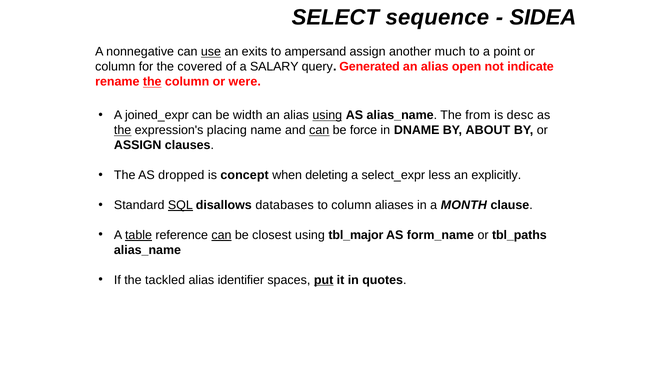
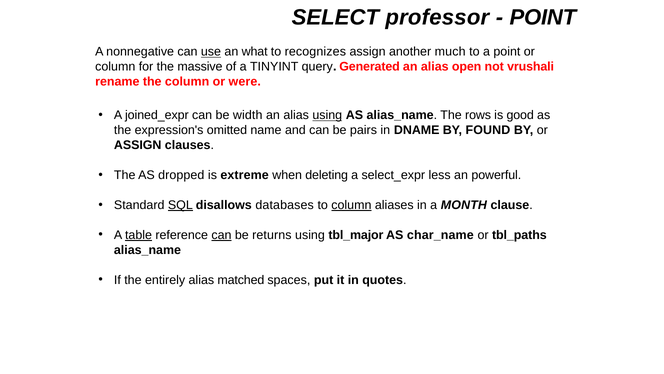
sequence: sequence -> professor (437, 17)
SIDEA: SIDEA -> POINT (543, 17)
exits: exits -> what (255, 52)
ampersand: ampersand -> recognizes (315, 52)
covered: covered -> massive (200, 67)
SALARY: SALARY -> TINYINT (274, 67)
indicate: indicate -> vrushali (531, 67)
the underline: present -> none (152, 82)
from: from -> rows (478, 115)
desc: desc -> good (520, 115)
the underline: present -> none (123, 130)
placing: placing -> omitted (227, 130)
can underline: present -> none (319, 130)
force: force -> pairs (363, 130)
ABOUT: ABOUT -> FOUND (488, 130)
concept: concept -> extreme (245, 175)
explicitly: explicitly -> powerful (496, 175)
column underline: none -> present (351, 205)
closest: closest -> returns (272, 235)
form_name: form_name -> char_name (440, 235)
tackled: tackled -> entirely (165, 280)
identifier: identifier -> matched (241, 280)
put underline: present -> none (324, 280)
